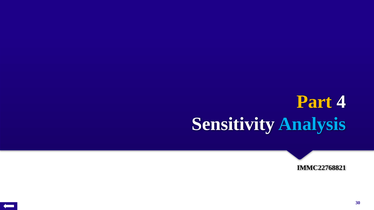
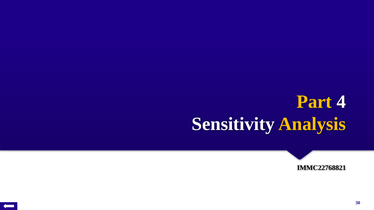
Analysis colour: light blue -> yellow (312, 124)
